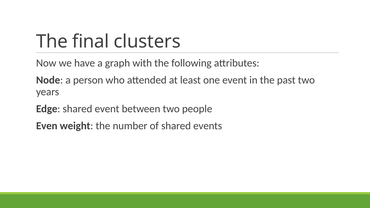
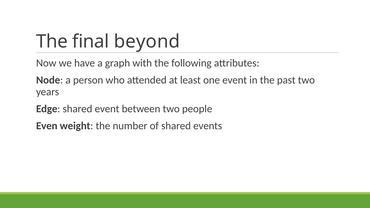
clusters: clusters -> beyond (147, 41)
